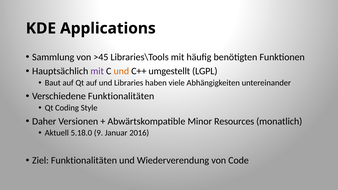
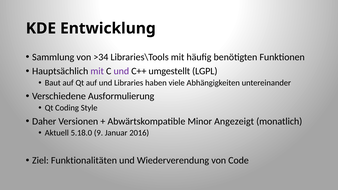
Applications: Applications -> Entwicklung (108, 28)
>45: >45 -> >34 (101, 57)
und colour: orange -> purple (121, 71)
Verschiedene Funktionalitäten: Funktionalitäten -> Ausformulierung (121, 96)
Resources: Resources -> Angezeigt (234, 121)
